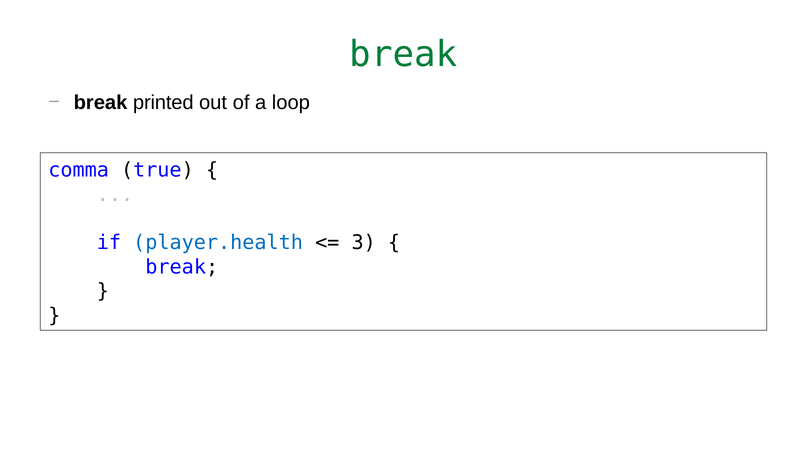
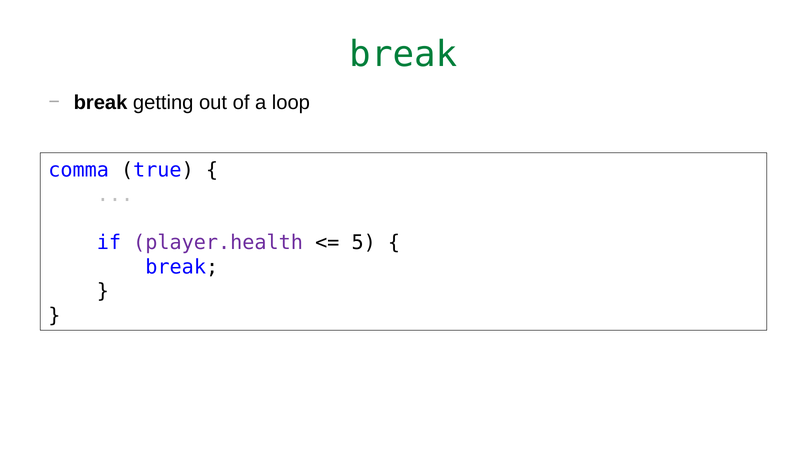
printed: printed -> getting (163, 103)
player.health colour: blue -> purple (218, 243)
3: 3 -> 5 (364, 243)
